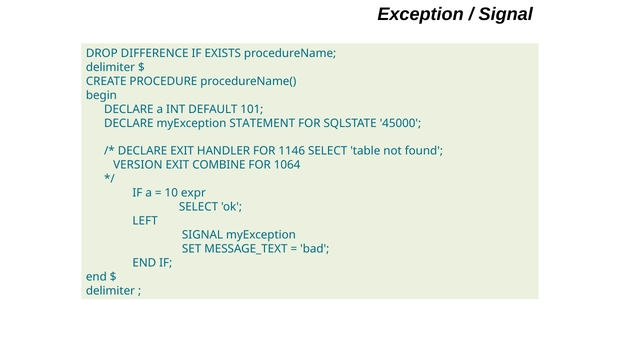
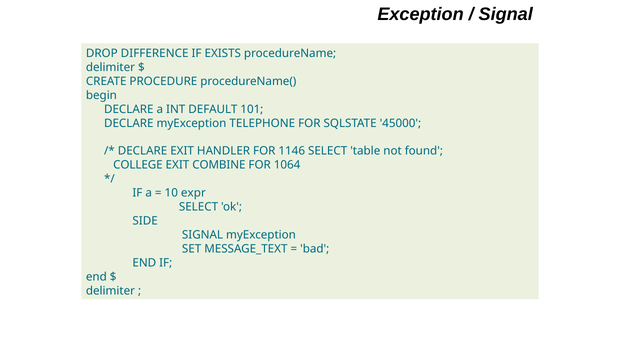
STATEMENT: STATEMENT -> TELEPHONE (262, 123)
VERSION: VERSION -> COLLEGE (138, 165)
LEFT: LEFT -> SIDE (145, 221)
